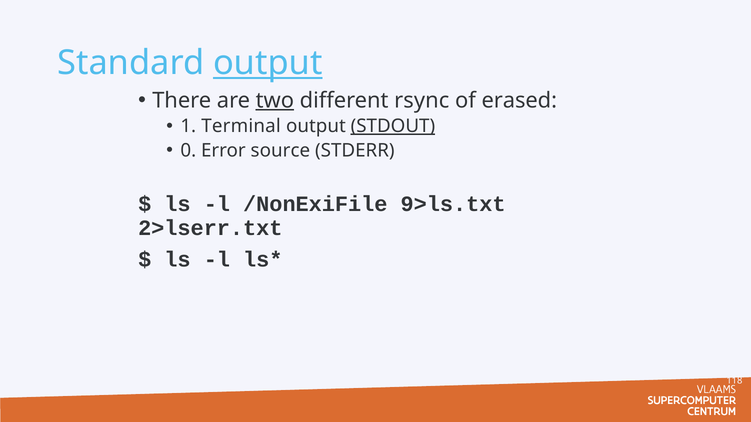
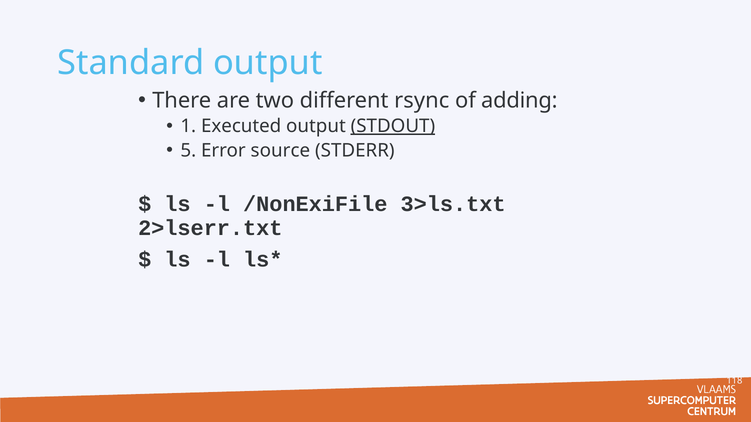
output underline: present -> none (268, 63)
two underline: present -> none (275, 100)
erased: erased -> adding (519, 100)
Terminal: Terminal -> Executed (241, 126)
0: 0 -> 5 (188, 150)
9>ls.txt: 9>ls.txt -> 3>ls.txt (453, 204)
